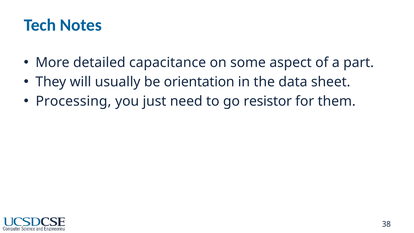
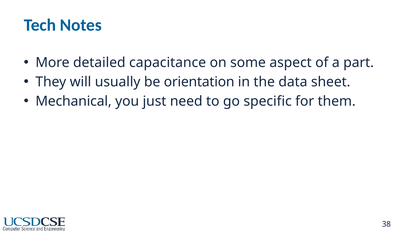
Processing: Processing -> Mechanical (74, 101)
resistor: resistor -> specific (268, 101)
